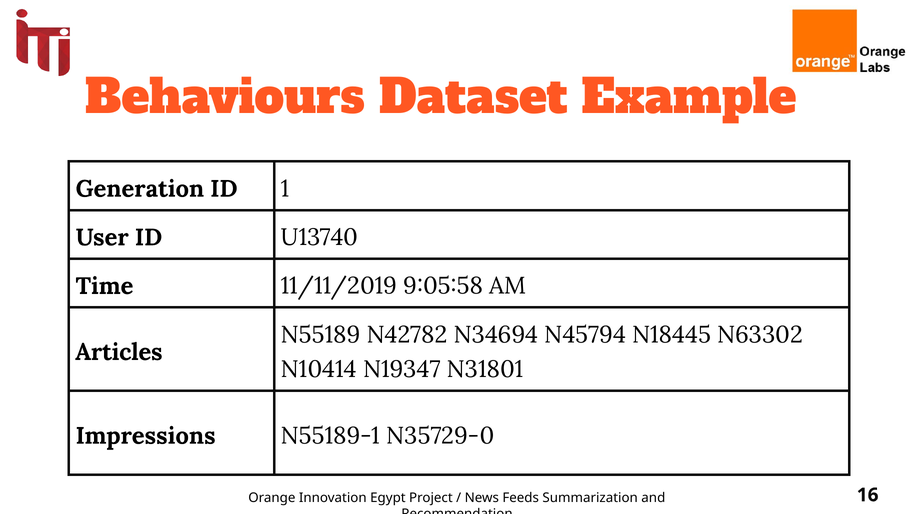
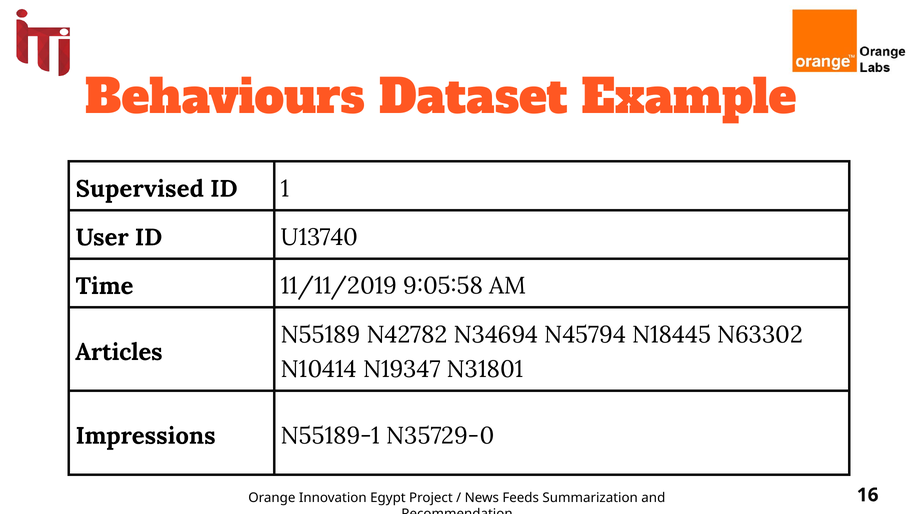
Generation: Generation -> Supervised (140, 189)
